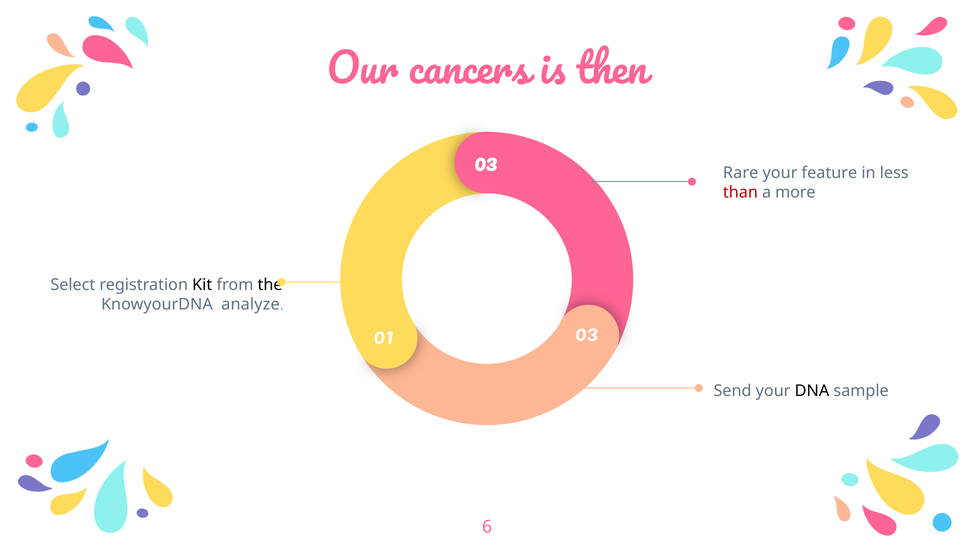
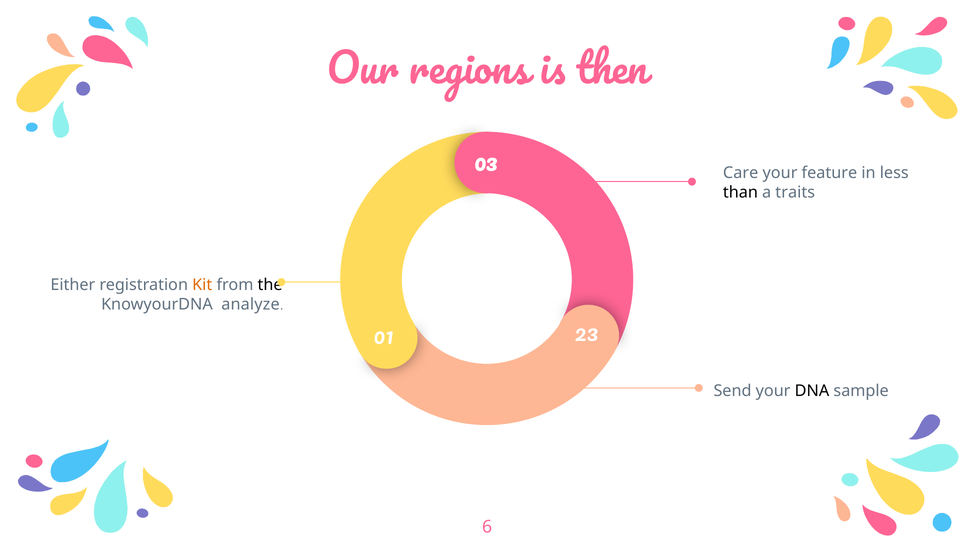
cancers: cancers -> regions (469, 70)
Rare: Rare -> Care (741, 173)
than colour: red -> black (740, 192)
more: more -> traits (795, 192)
Select: Select -> Either (73, 285)
Kit colour: black -> orange (202, 285)
01 03: 03 -> 23 (587, 334)
